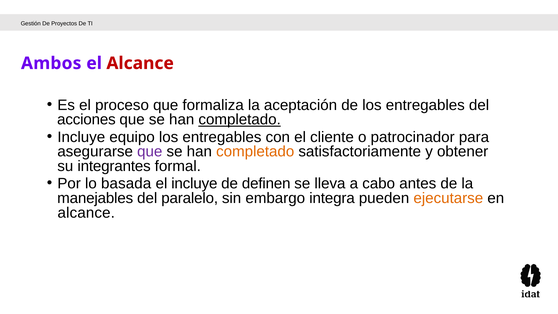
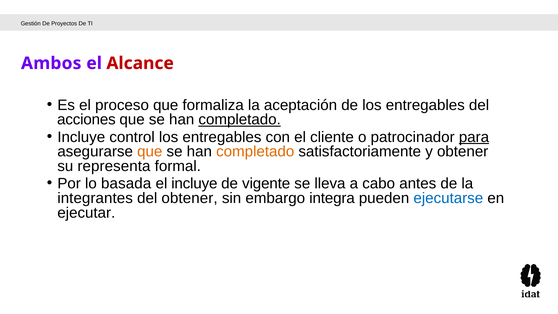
equipo: equipo -> control (132, 137)
para underline: none -> present (474, 137)
que colour: purple -> orange (150, 152)
integrantes: integrantes -> representa (114, 166)
definen: definen -> vigente (266, 184)
manejables: manejables -> integrantes (95, 198)
del paralelo: paralelo -> obtener (190, 198)
ejecutarse colour: orange -> blue (448, 198)
alcance: alcance -> ejecutar (86, 213)
